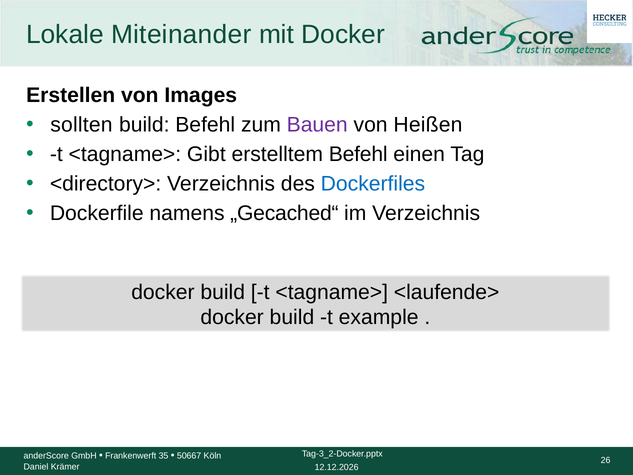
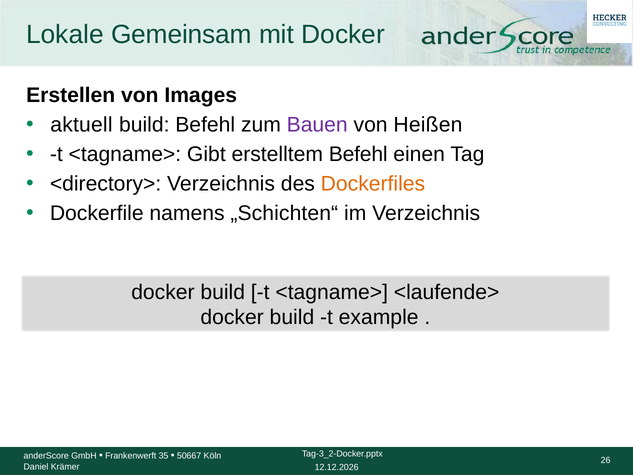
Miteinander: Miteinander -> Gemeinsam (182, 35)
sollten: sollten -> aktuell (81, 125)
Dockerfiles colour: blue -> orange (373, 184)
„Gecached“: „Gecached“ -> „Schichten“ (284, 213)
